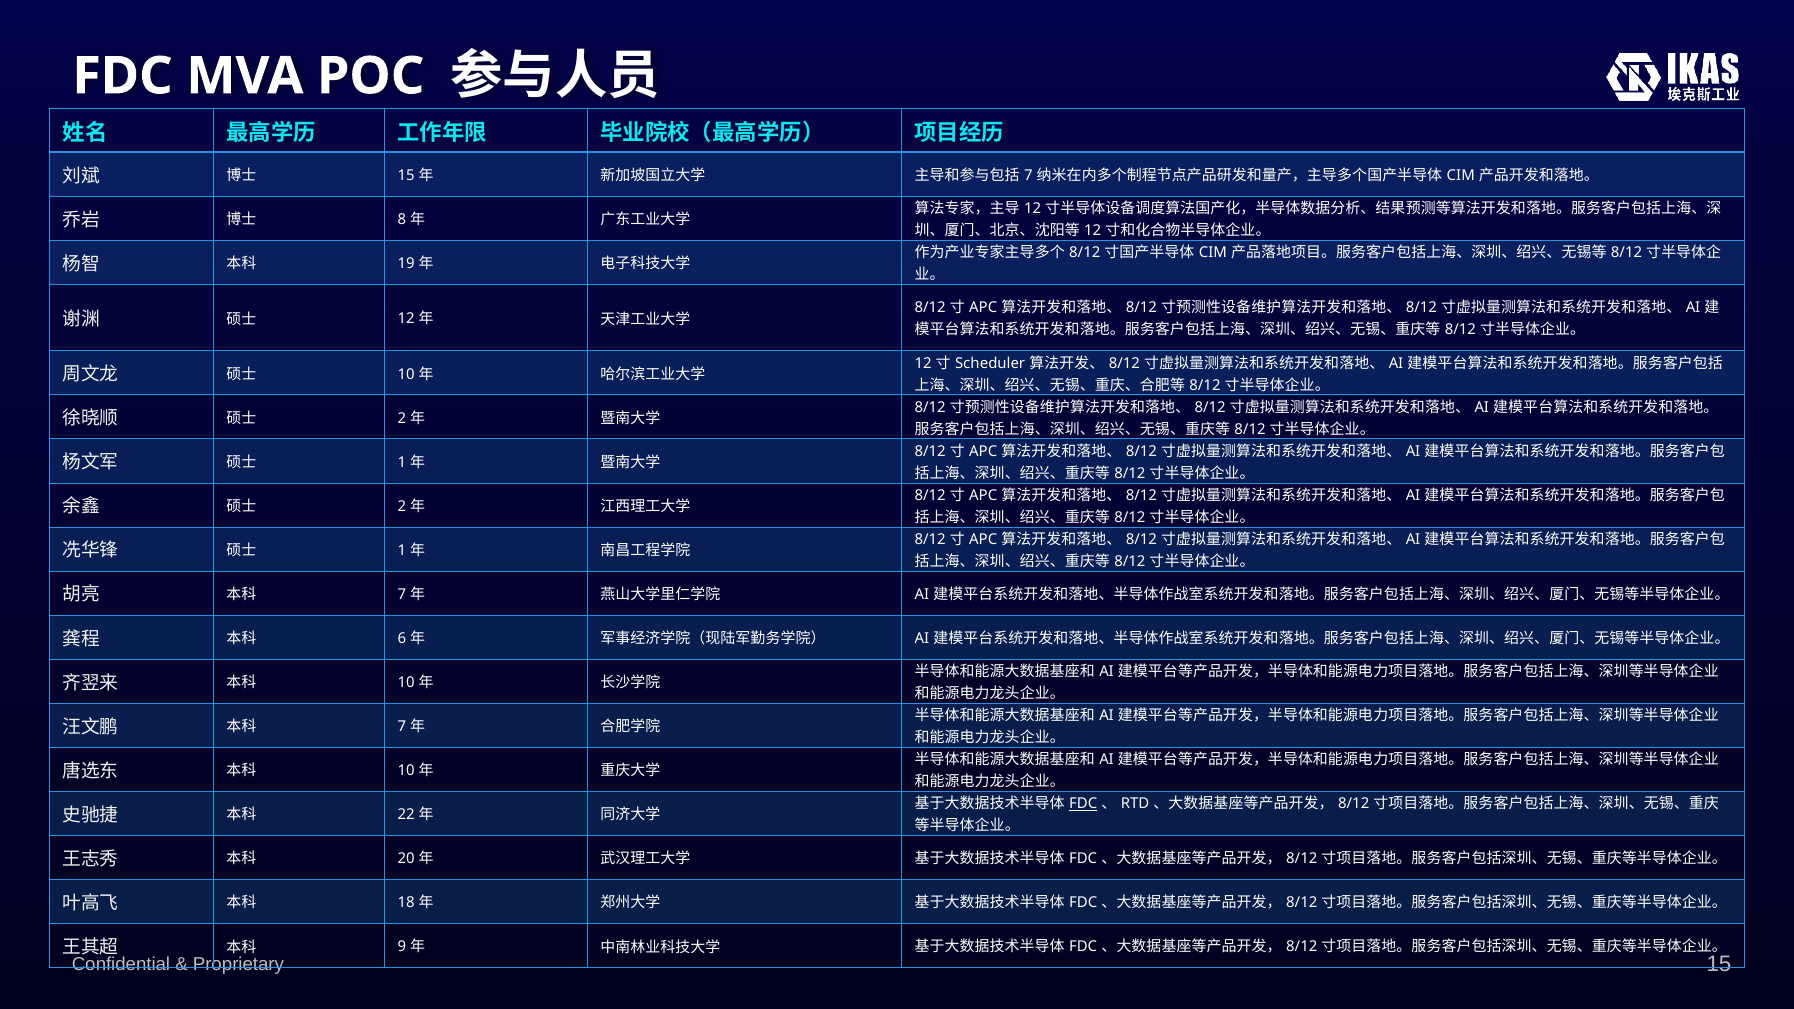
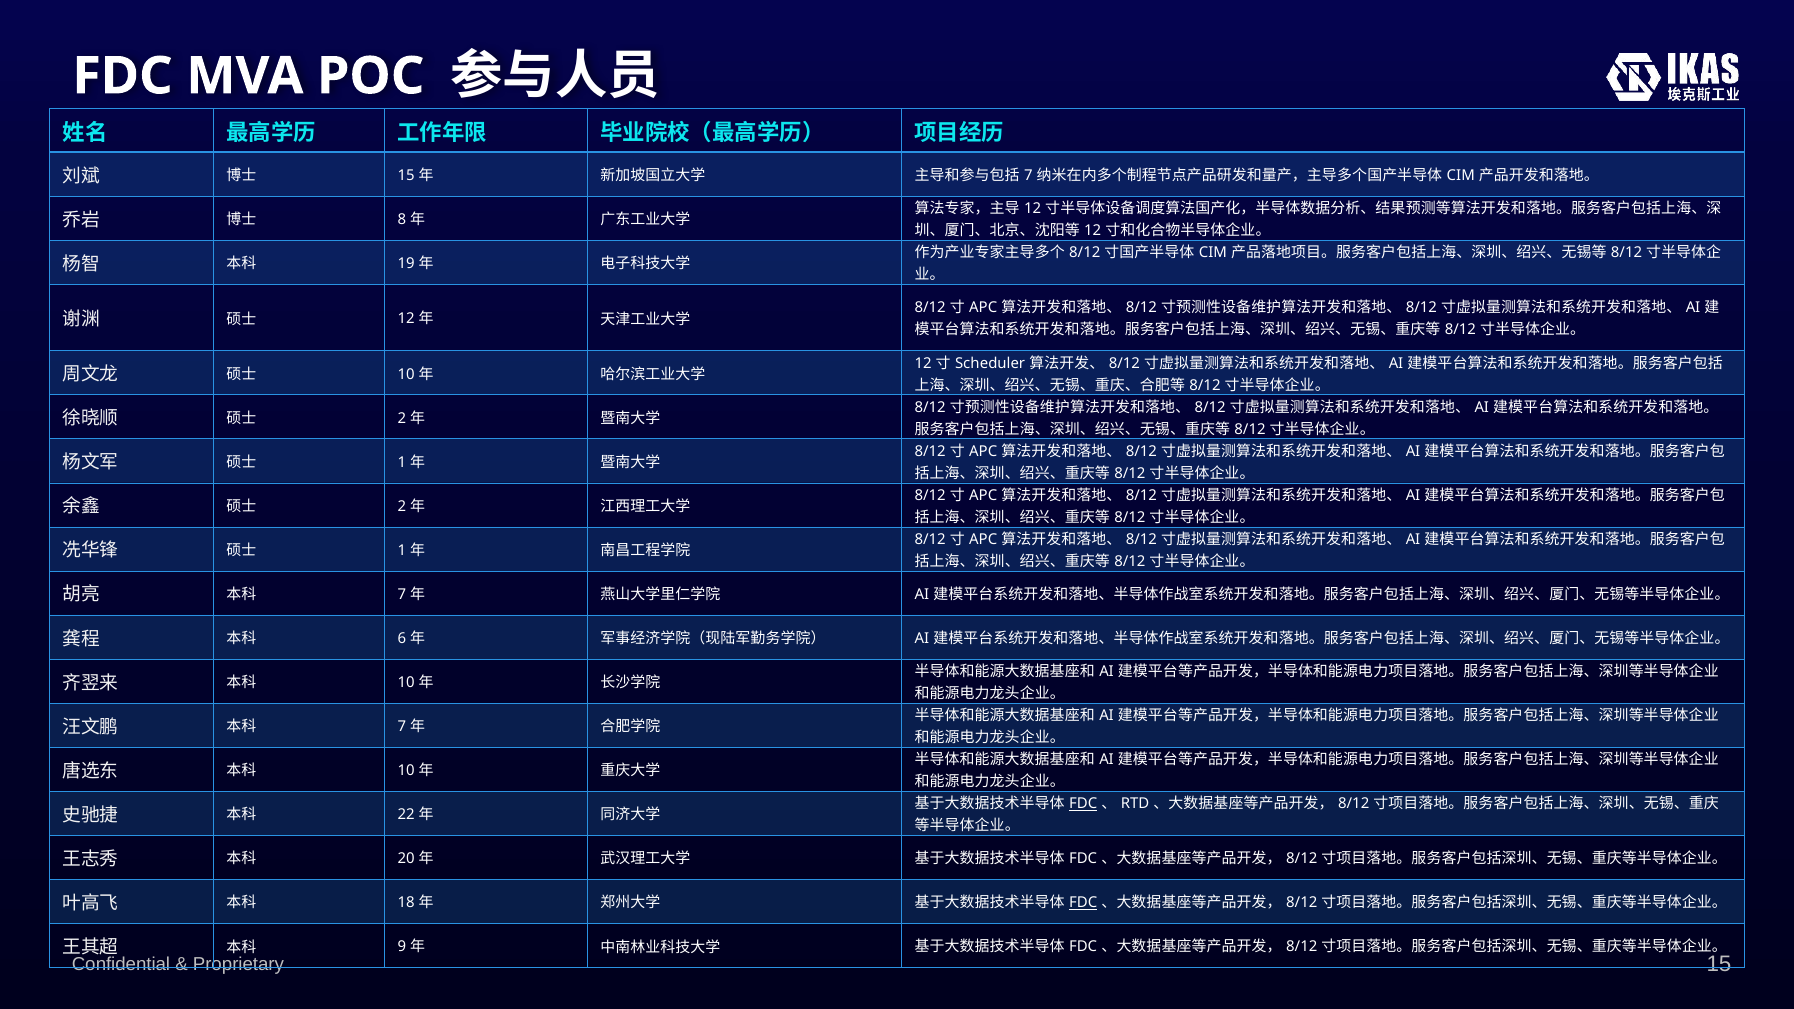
FDC underline: none -> present (1083, 903)
